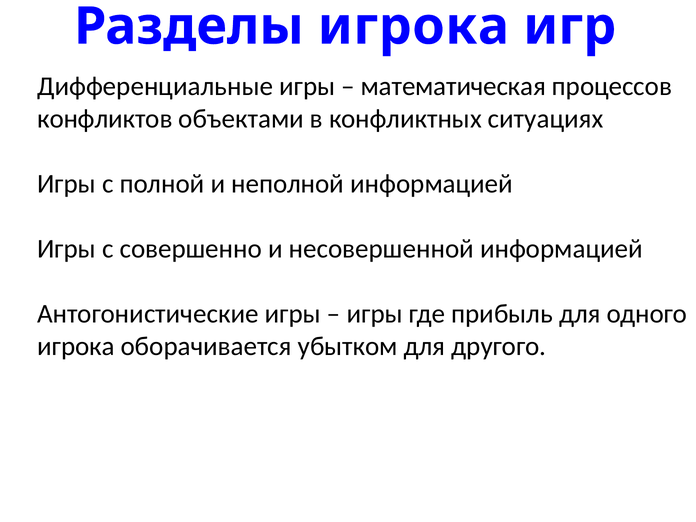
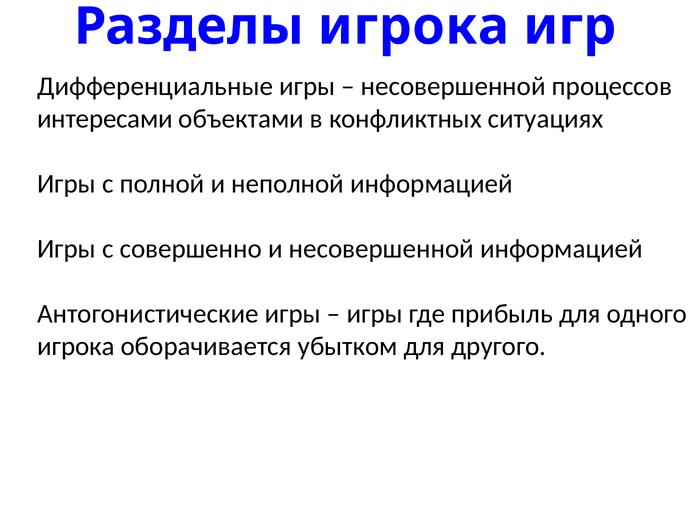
математическая: математическая -> несовершенной (453, 86)
конфликтов: конфликтов -> интересами (105, 119)
